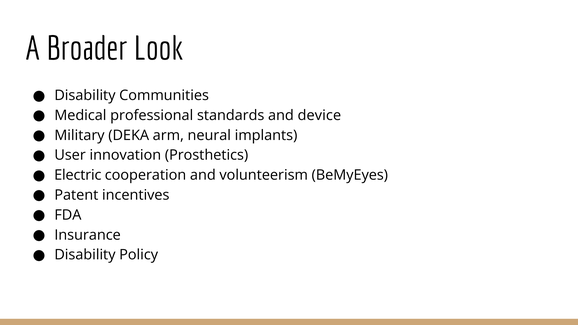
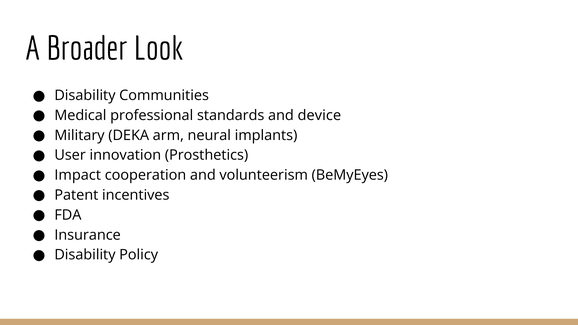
Electric: Electric -> Impact (78, 175)
